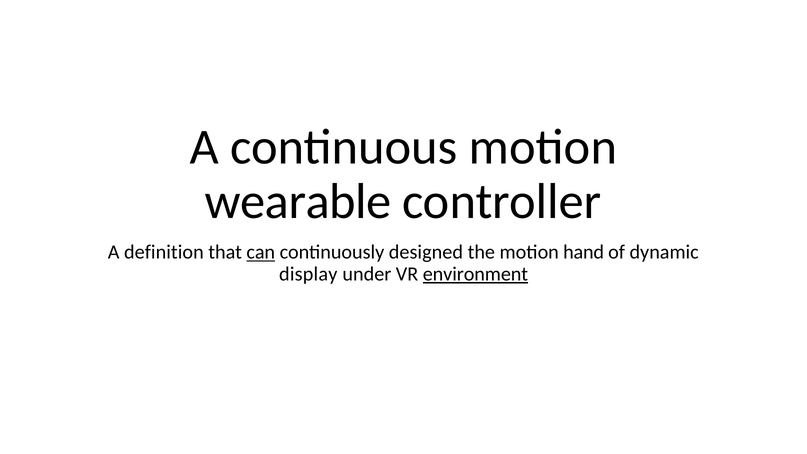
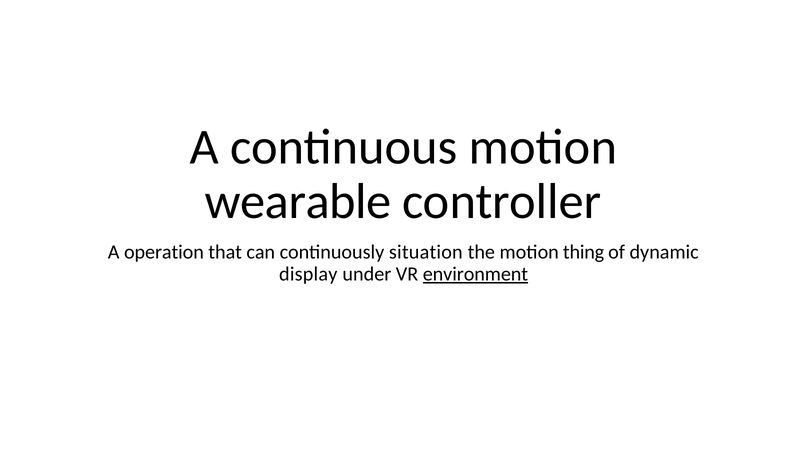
definition: definition -> operation (164, 252)
can underline: present -> none (261, 252)
designed: designed -> situation (426, 252)
hand: hand -> thing (584, 252)
